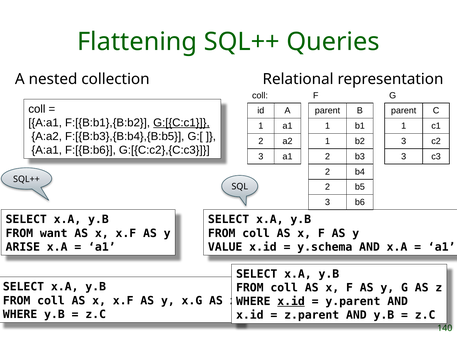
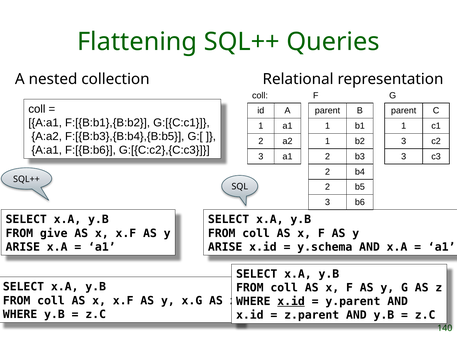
G:[{C:c1 underline: present -> none (181, 123)
want: want -> give (54, 233)
VALUE: VALUE -> ARISE (225, 247)
